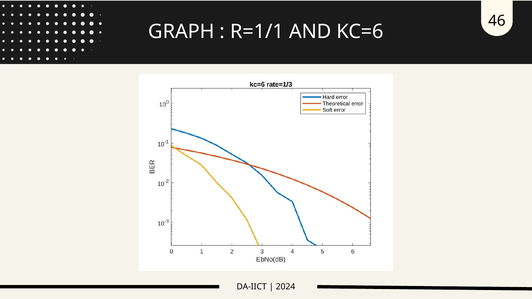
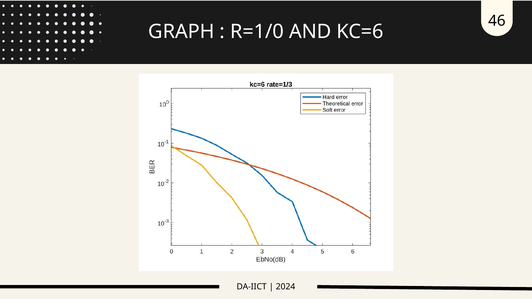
R=1/1: R=1/1 -> R=1/0 (257, 32)
